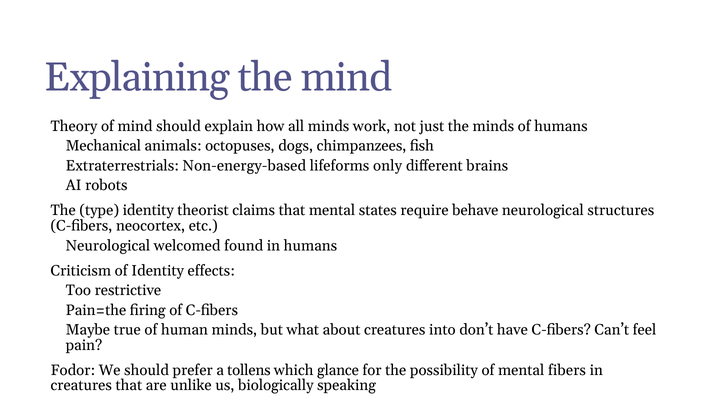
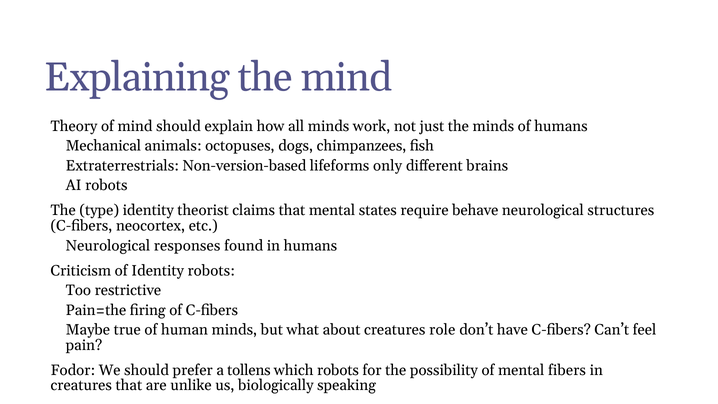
Non-energy-based: Non-energy-based -> Non-version-based (244, 166)
welcomed: welcomed -> responses (187, 245)
Identity effects: effects -> robots (211, 270)
into: into -> role (442, 330)
which glance: glance -> robots (338, 370)
